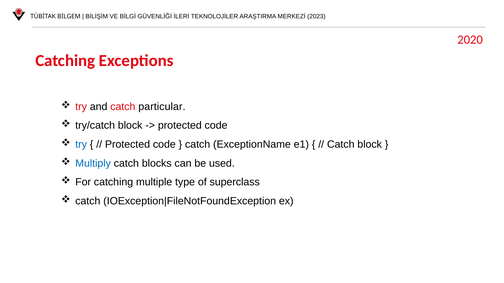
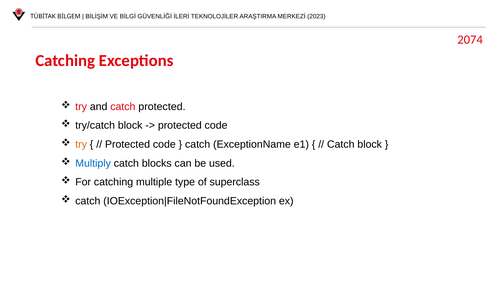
2020: 2020 -> 2074 (470, 40)
catch particular: particular -> protected (162, 107)
try colour: blue -> orange (81, 145)
